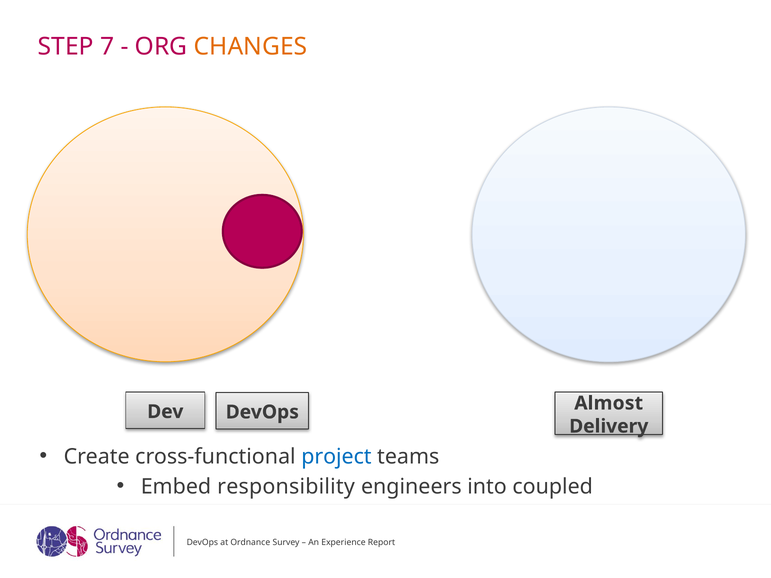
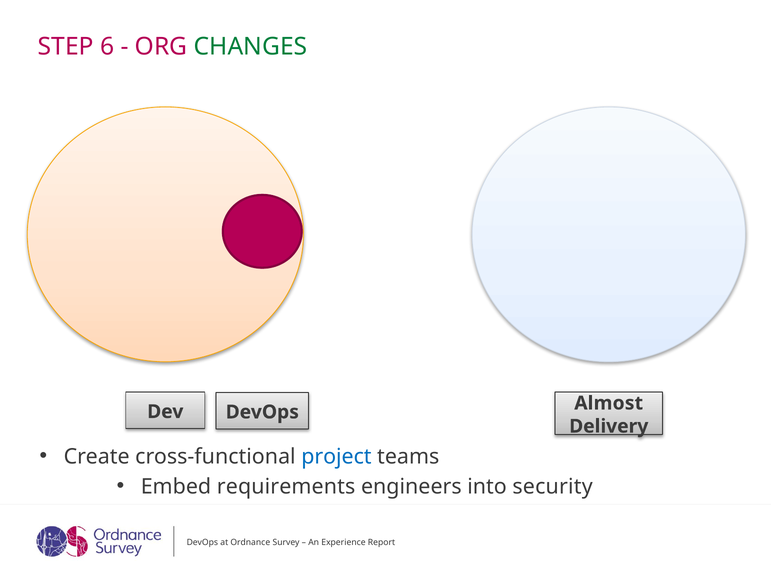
7: 7 -> 6 (107, 47)
CHANGES colour: orange -> green (251, 47)
responsibility: responsibility -> requirements (286, 487)
coupled: coupled -> security (553, 487)
